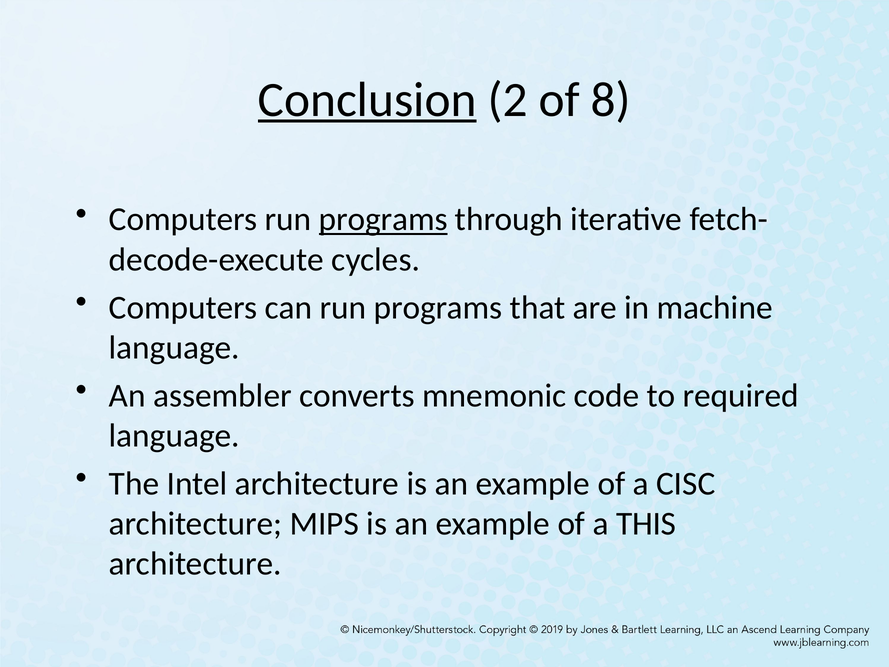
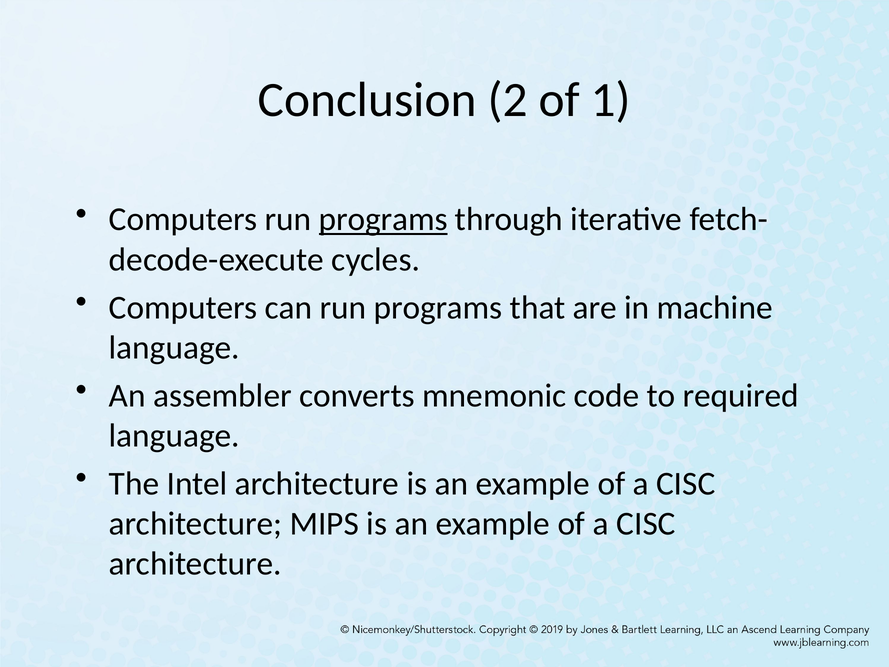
Conclusion underline: present -> none (367, 100)
8: 8 -> 1 (611, 100)
THIS: THIS -> CISC (646, 523)
